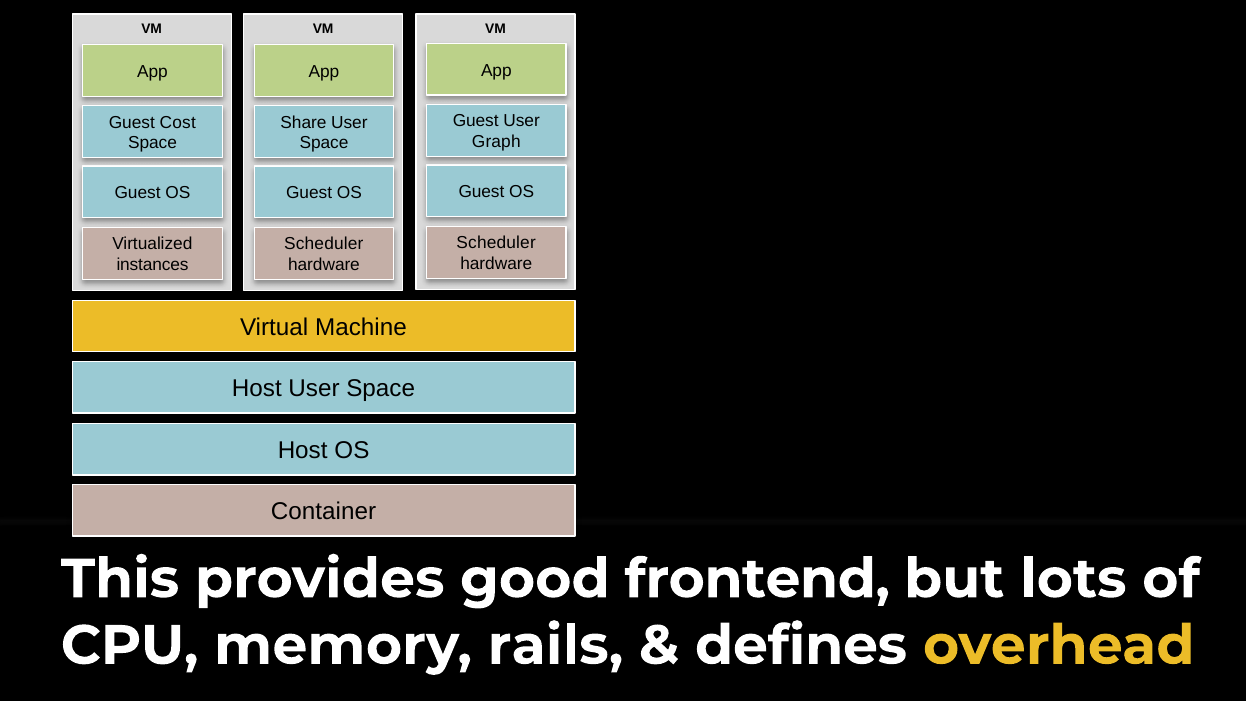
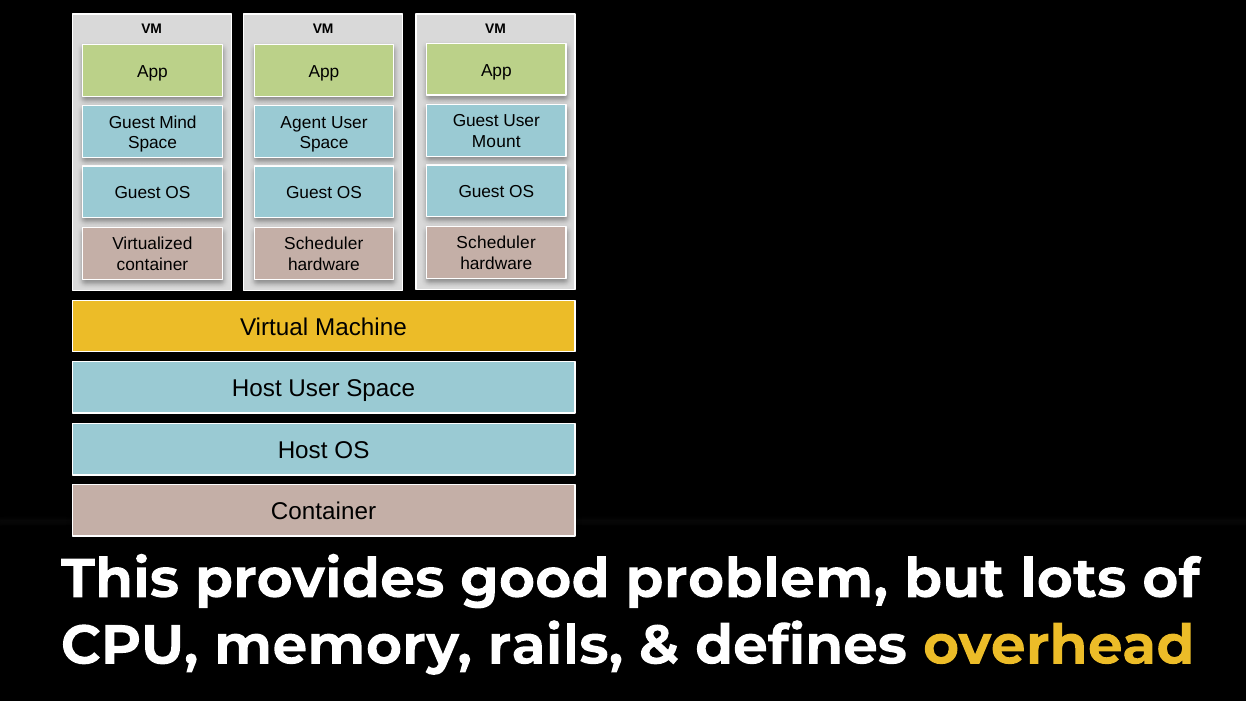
Cost: Cost -> Mind (178, 122)
Share: Share -> Agent (303, 122)
Graph: Graph -> Mount (496, 142)
instances: instances -> container (152, 265)
frontend: frontend -> problem (757, 579)
